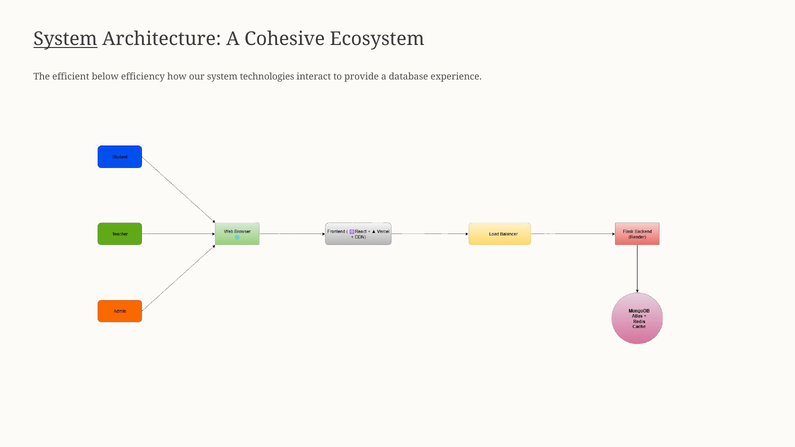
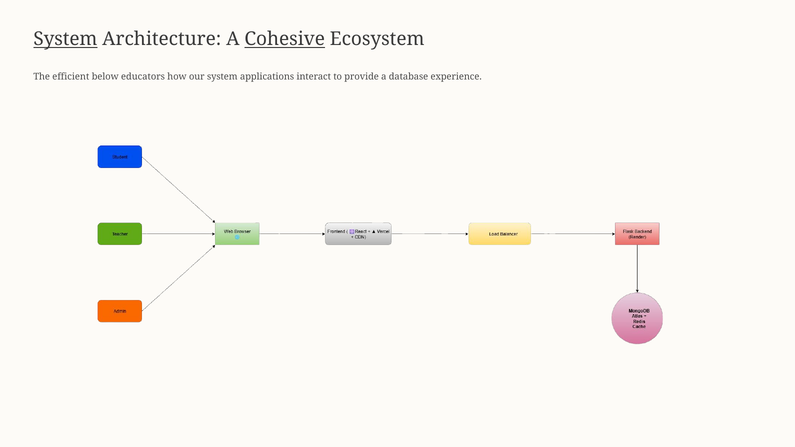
Cohesive underline: none -> present (285, 39)
efficiency: efficiency -> educators (143, 77)
technologies: technologies -> applications (267, 77)
